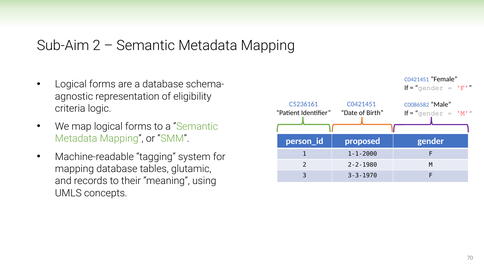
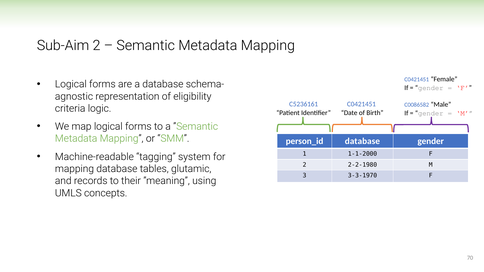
proposed: proposed -> database (362, 141)
